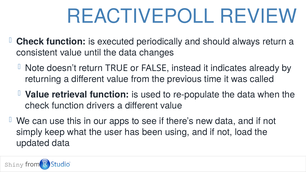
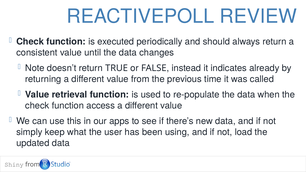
drivers: drivers -> access (101, 106)
